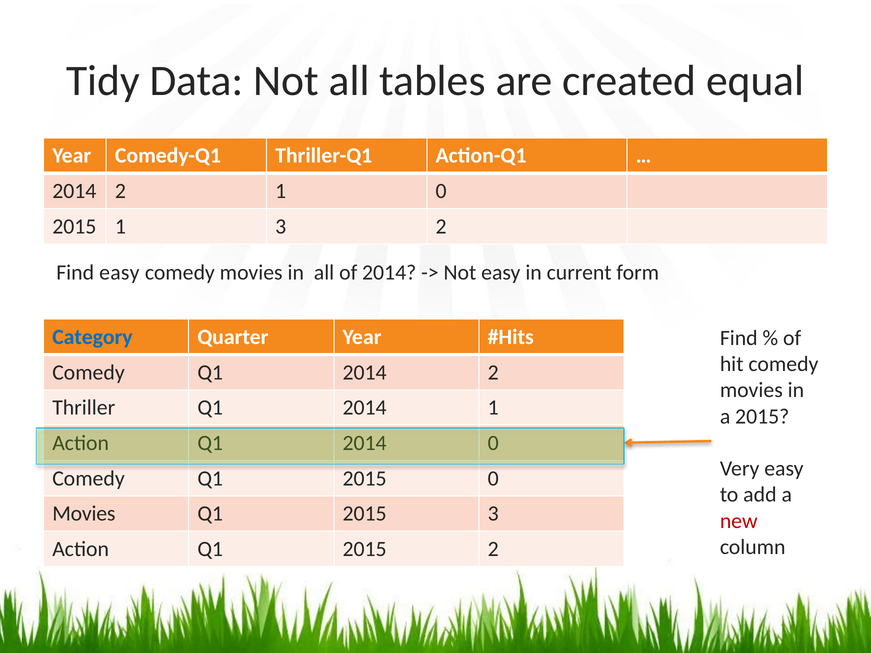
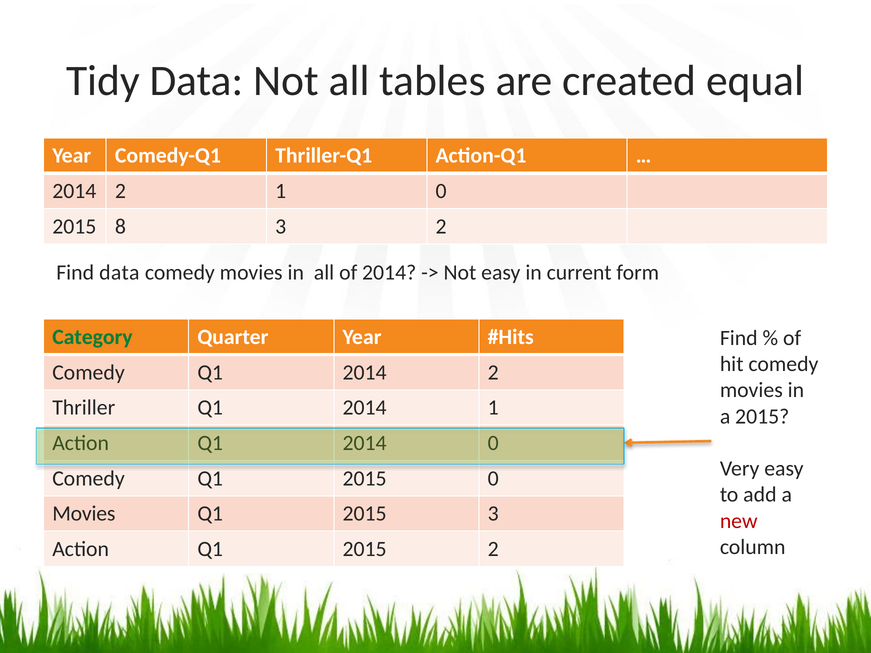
2015 1: 1 -> 8 (120, 226)
Find easy: easy -> data (119, 273)
Category colour: blue -> green (92, 337)
